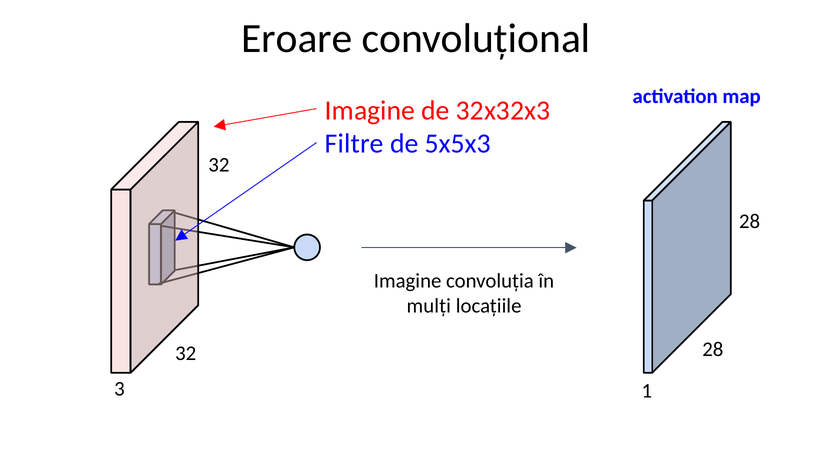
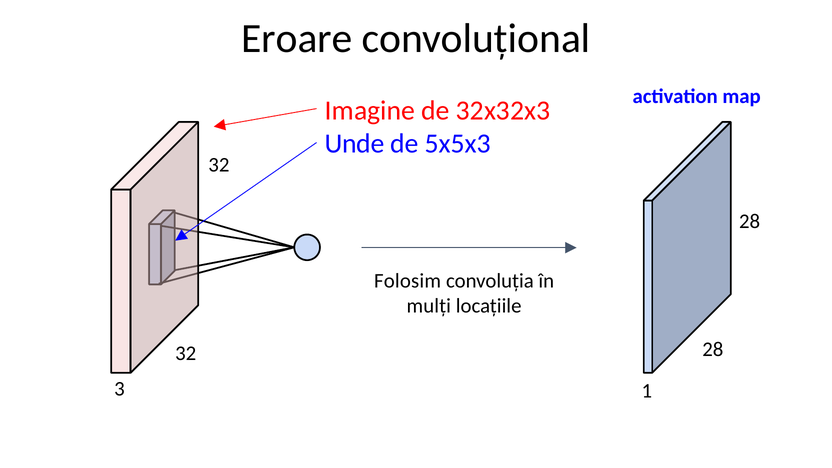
Filtre: Filtre -> Unde (355, 144)
Imagine: Imagine -> Folosim (407, 281)
